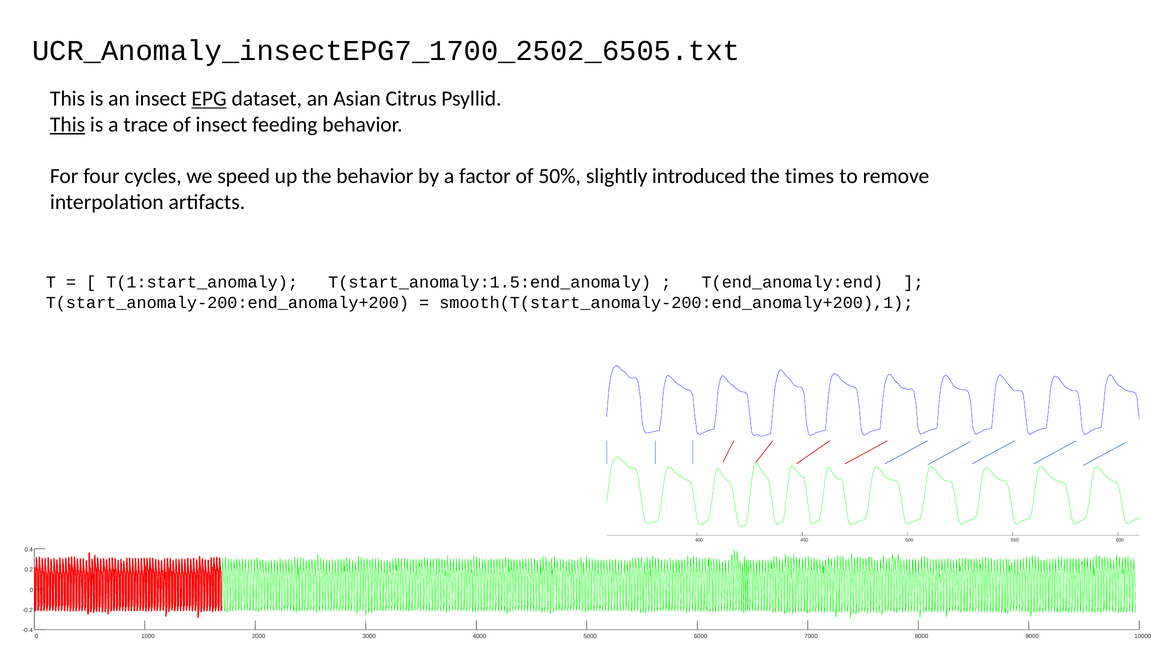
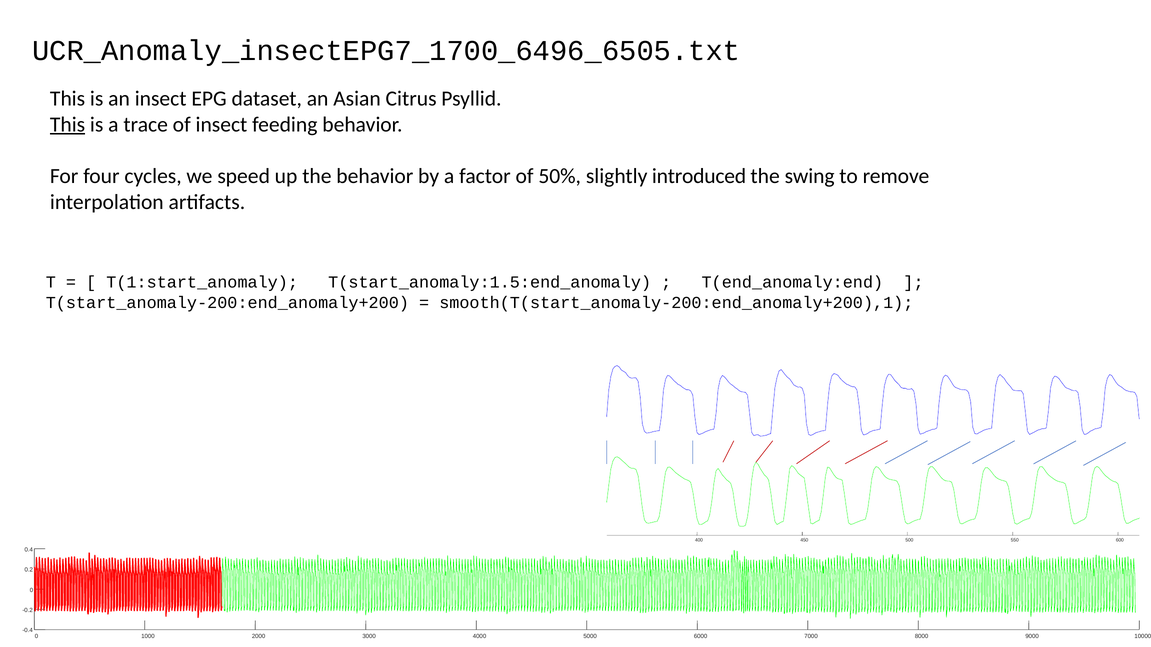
UCR_Anomaly_insectEPG7_1700_2502_6505.txt: UCR_Anomaly_insectEPG7_1700_2502_6505.txt -> UCR_Anomaly_insectEPG7_1700_6496_6505.txt (386, 51)
EPG underline: present -> none (209, 99)
times: times -> swing (810, 176)
